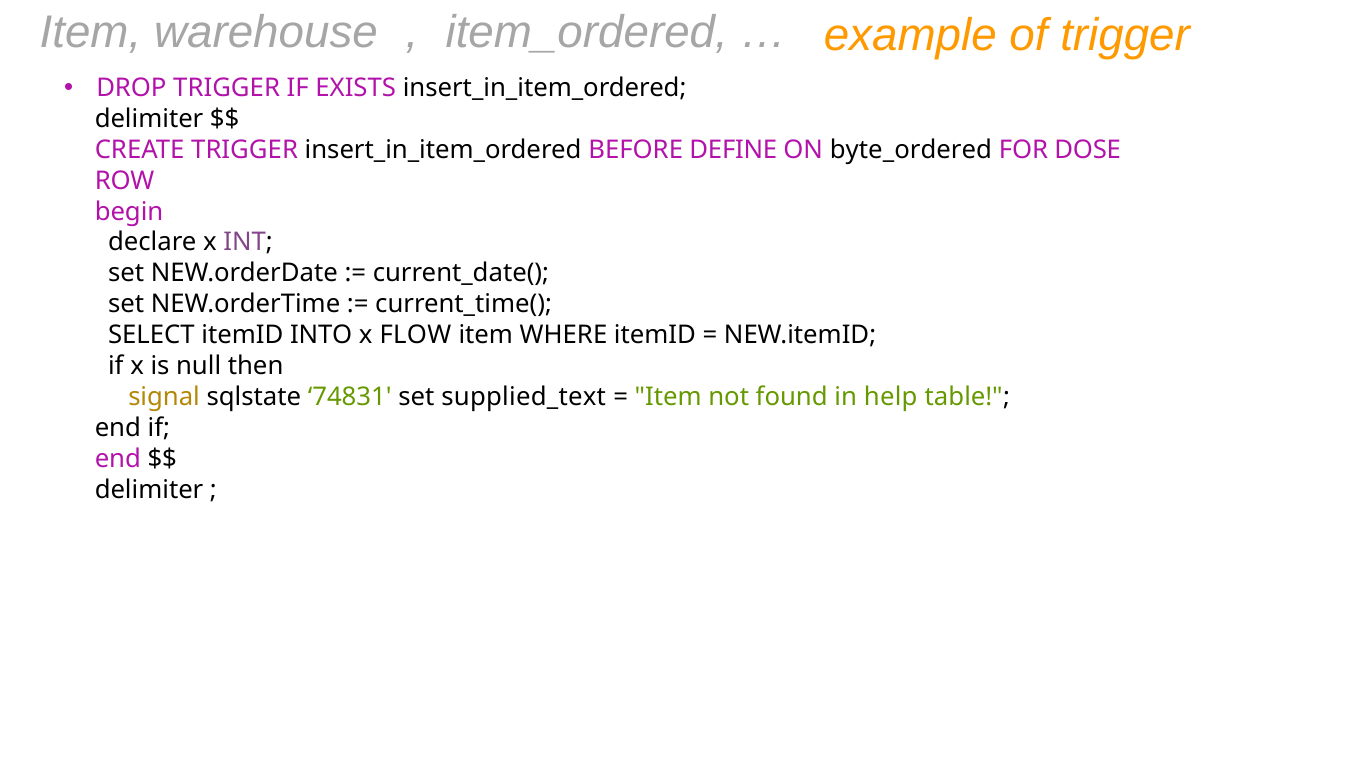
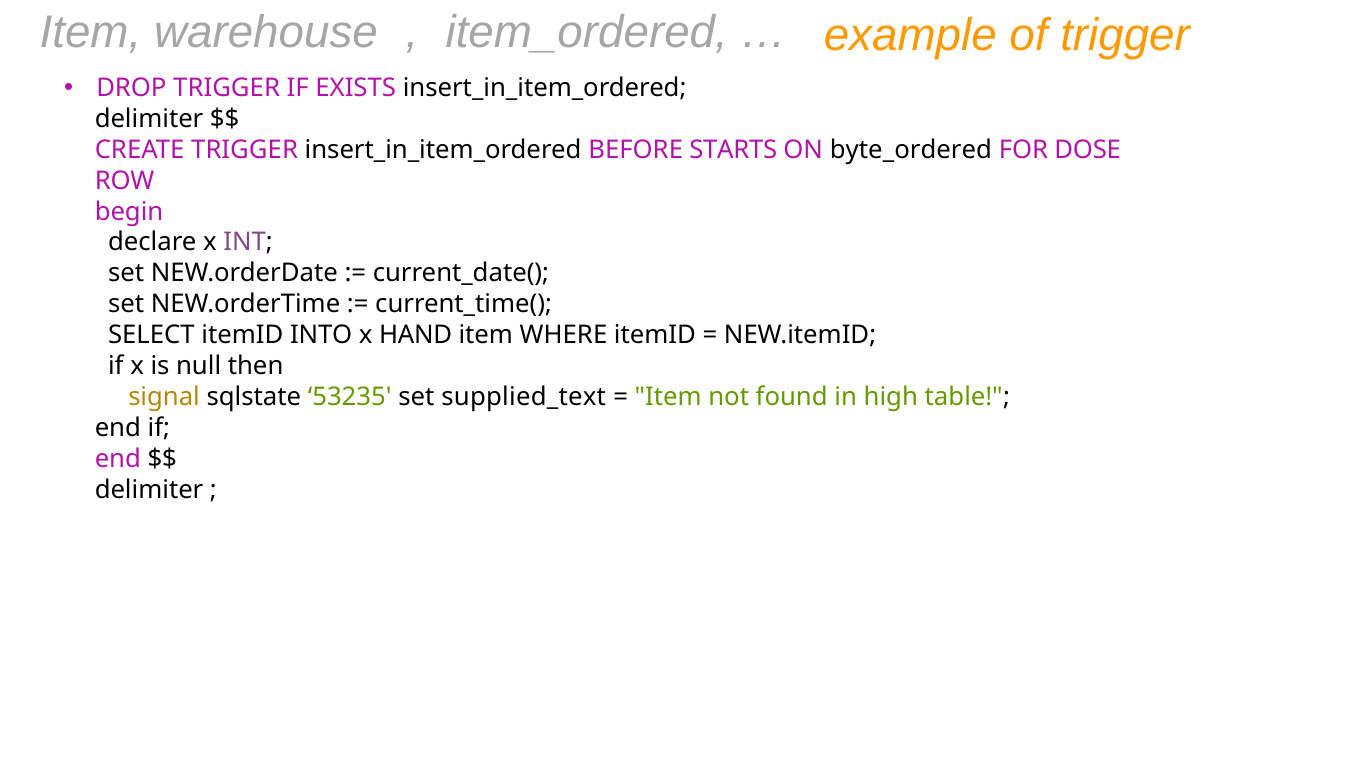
DEFINE: DEFINE -> STARTS (733, 150)
FLOW: FLOW -> HAND (416, 335)
74831: 74831 -> 53235 (350, 397)
help: help -> high (891, 397)
